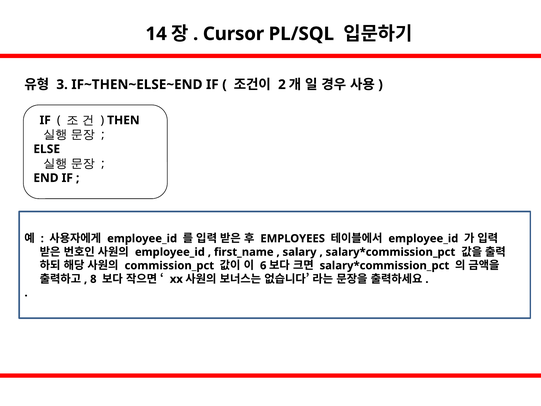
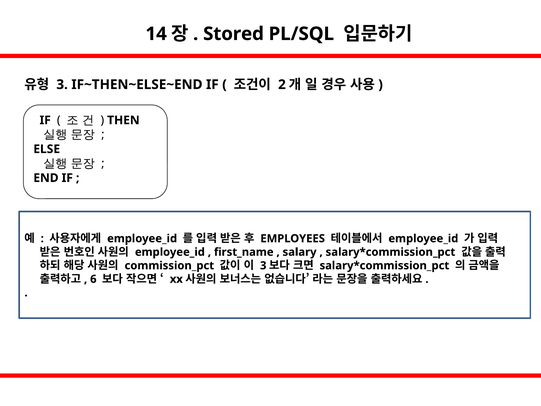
Cursor: Cursor -> Stored (234, 34)
6: 6 -> 3 (263, 265)
8: 8 -> 6 (93, 279)
